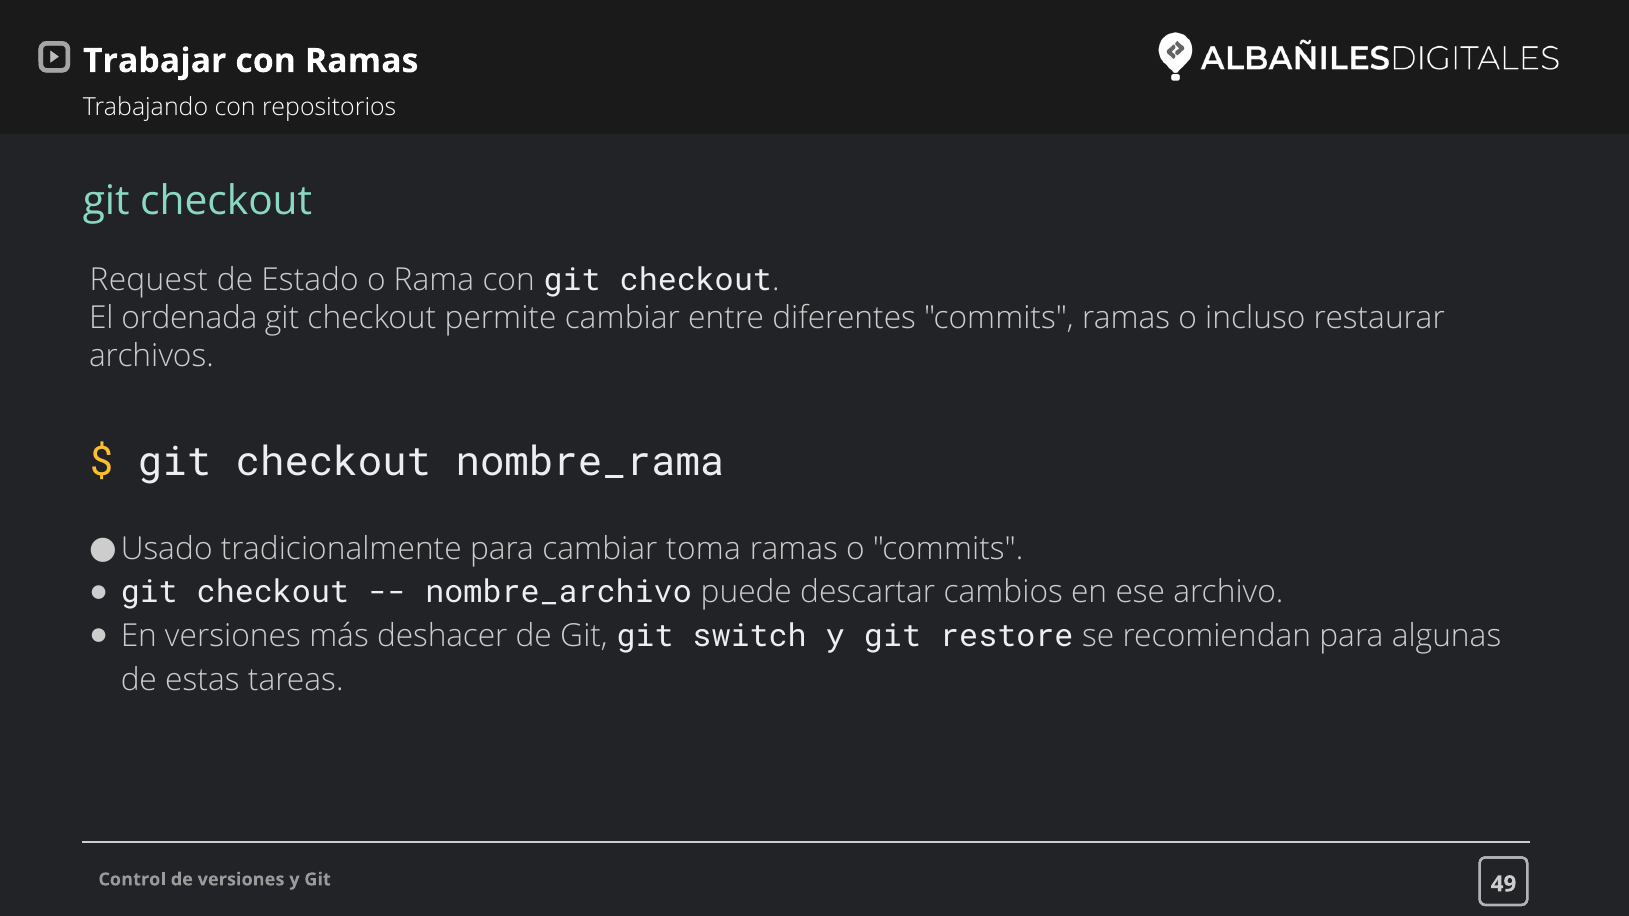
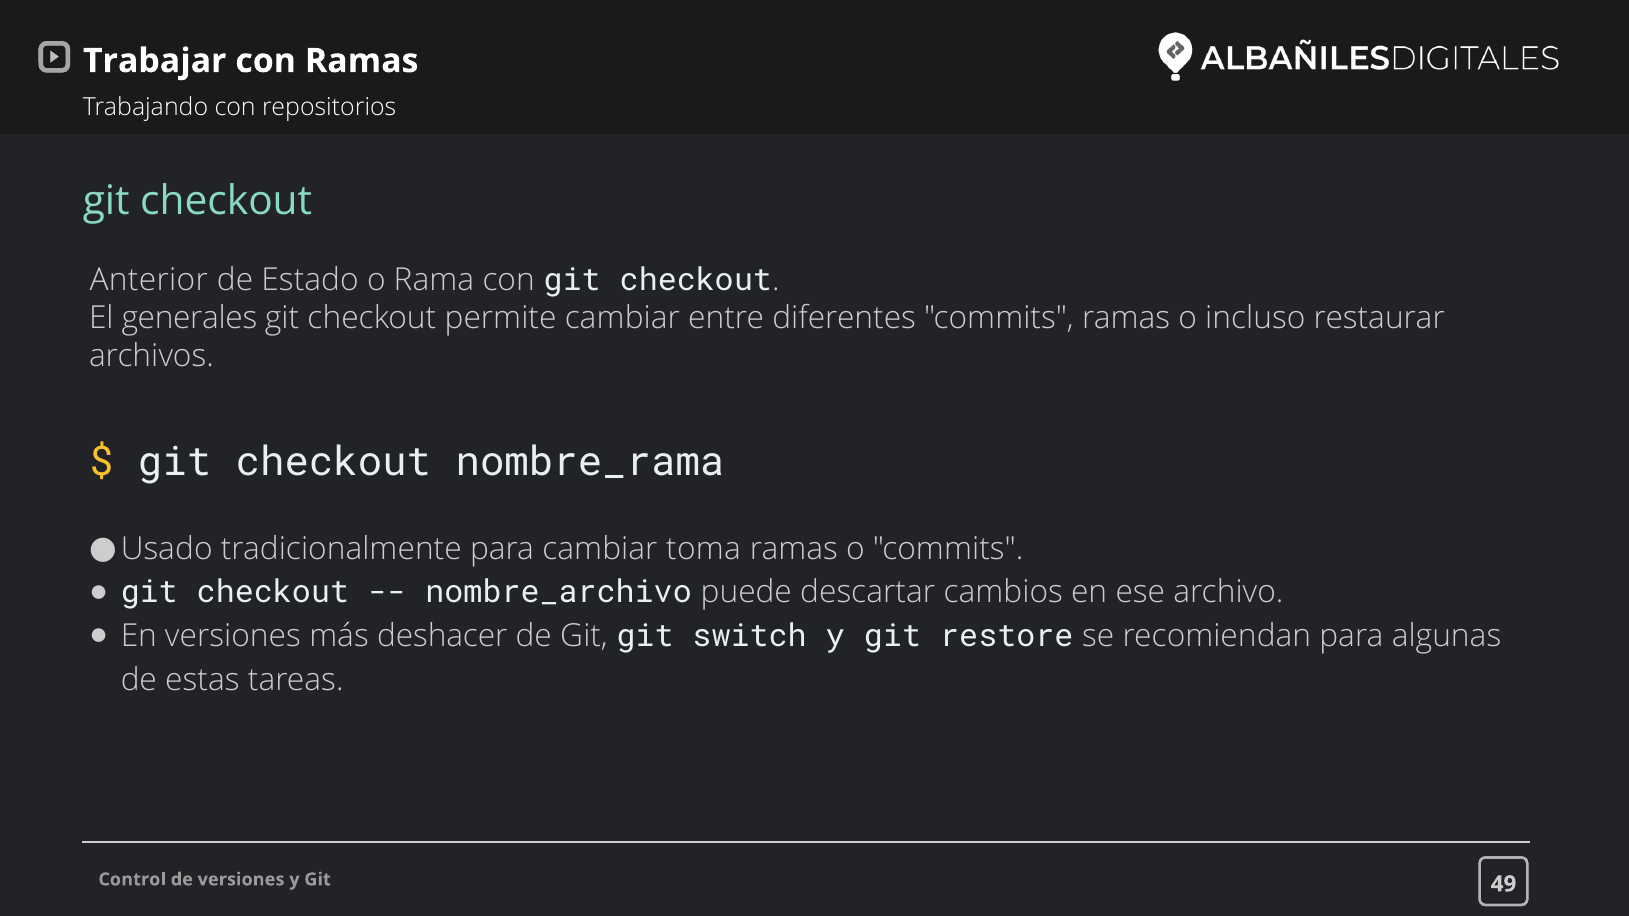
Request: Request -> Anterior (149, 280)
ordenada: ordenada -> generales (189, 318)
